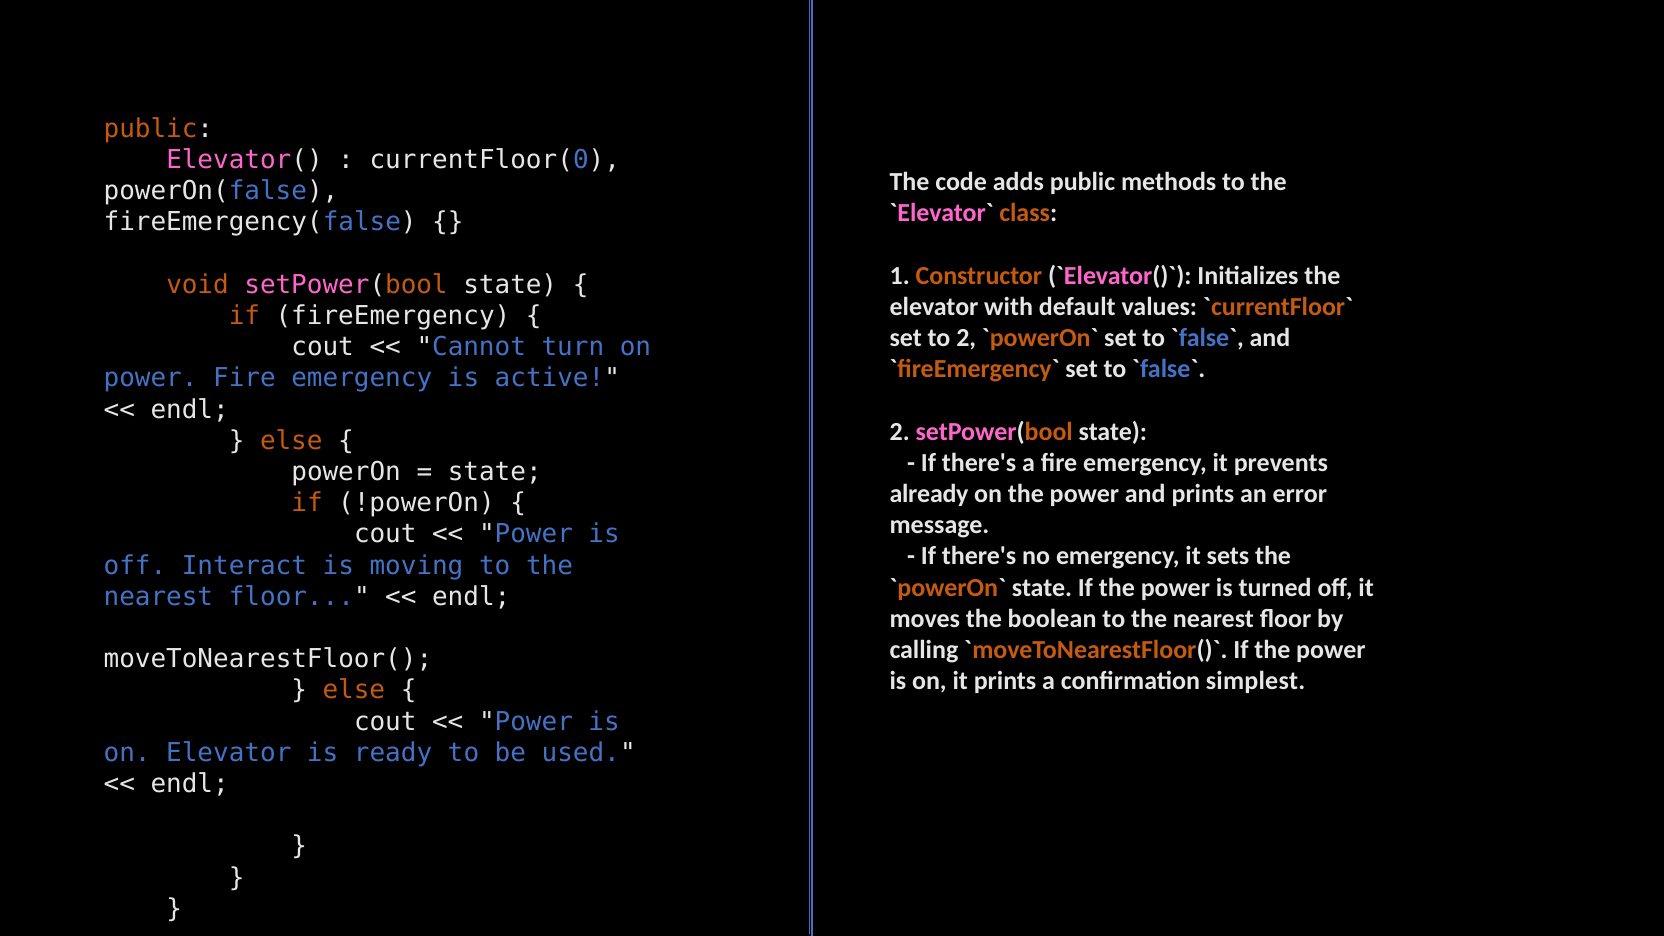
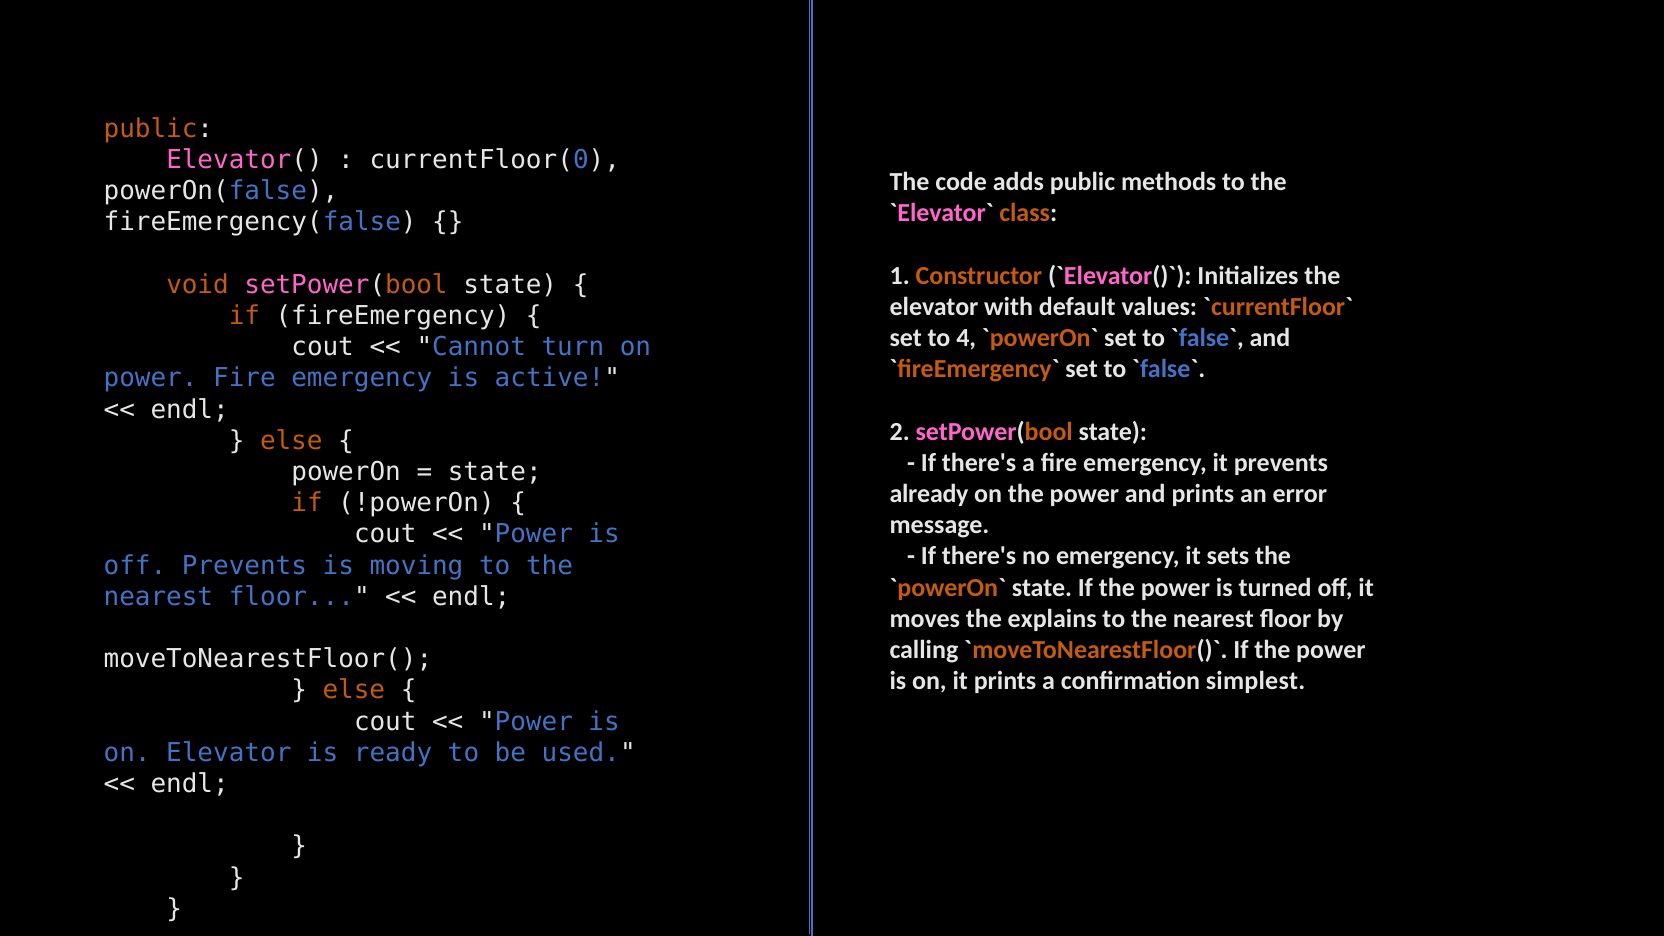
to 2: 2 -> 4 (966, 338)
off Interact: Interact -> Prevents (244, 566)
boolean: boolean -> explains (1052, 619)
